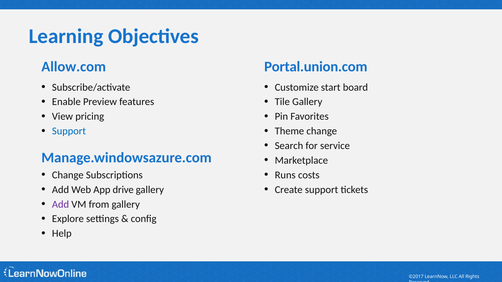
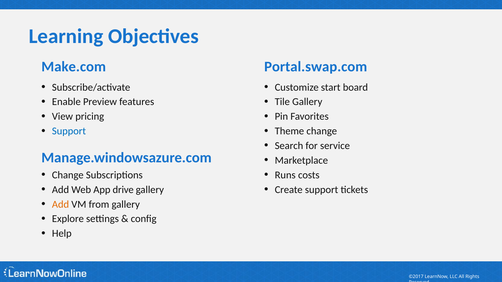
Allow.com: Allow.com -> Make.com (74, 67)
Portal.union.com: Portal.union.com -> Portal.swap.com (316, 67)
Add colour: purple -> orange (61, 204)
